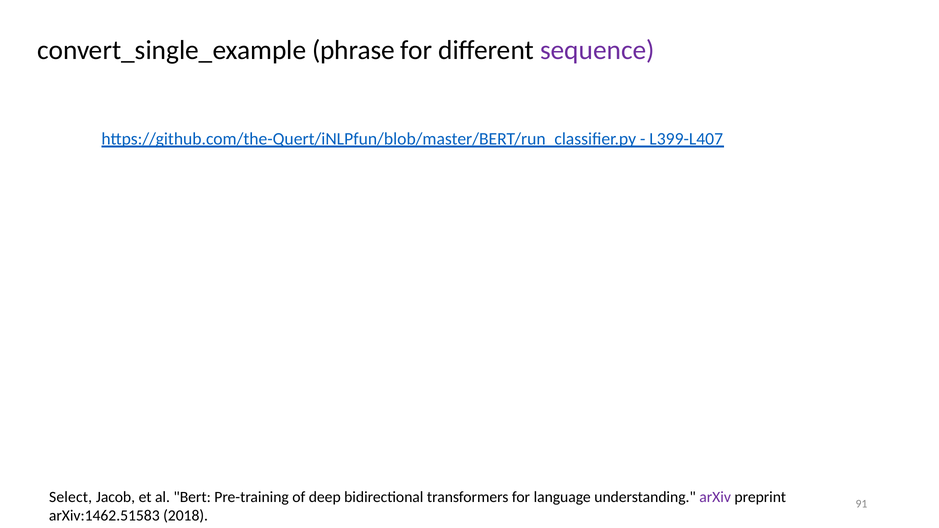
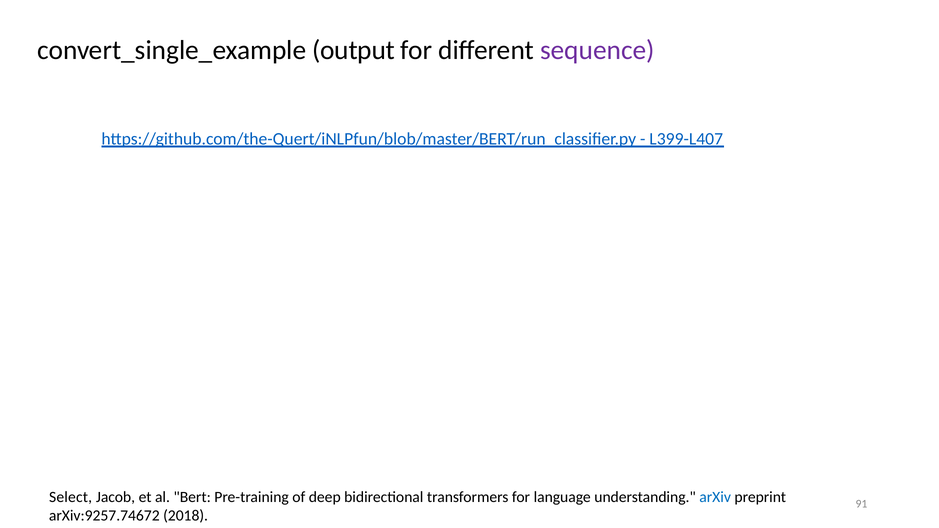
phrase: phrase -> output (354, 50)
arXiv colour: purple -> blue (715, 497)
arXiv:1462.51583: arXiv:1462.51583 -> arXiv:9257.74672 (104, 516)
